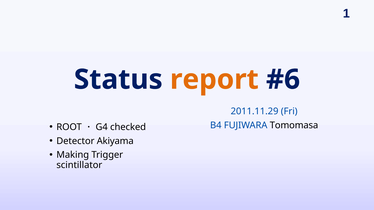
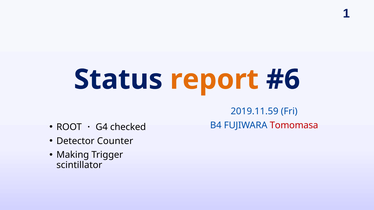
2011.11.29: 2011.11.29 -> 2019.11.59 (255, 112)
Tomomasa colour: black -> red (294, 126)
Akiyama: Akiyama -> Counter (115, 141)
